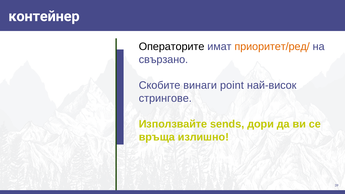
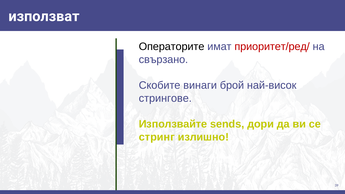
контейнер: контейнер -> използват (44, 16)
приоритет/ред/ colour: orange -> red (272, 47)
point: point -> брой (232, 85)
връща: връща -> стринг (157, 137)
